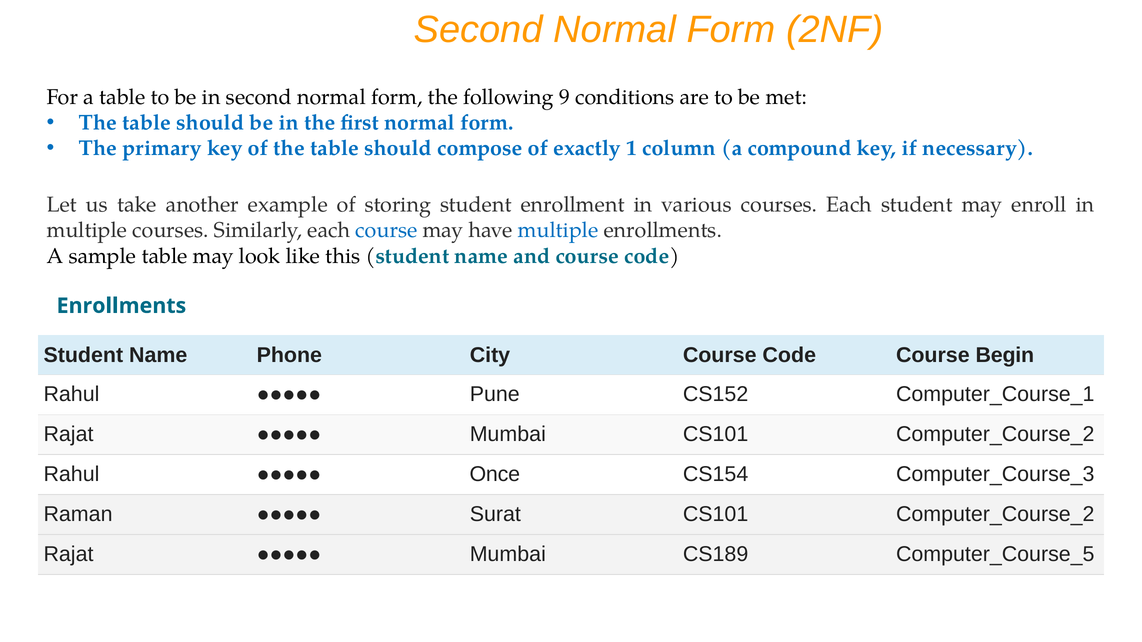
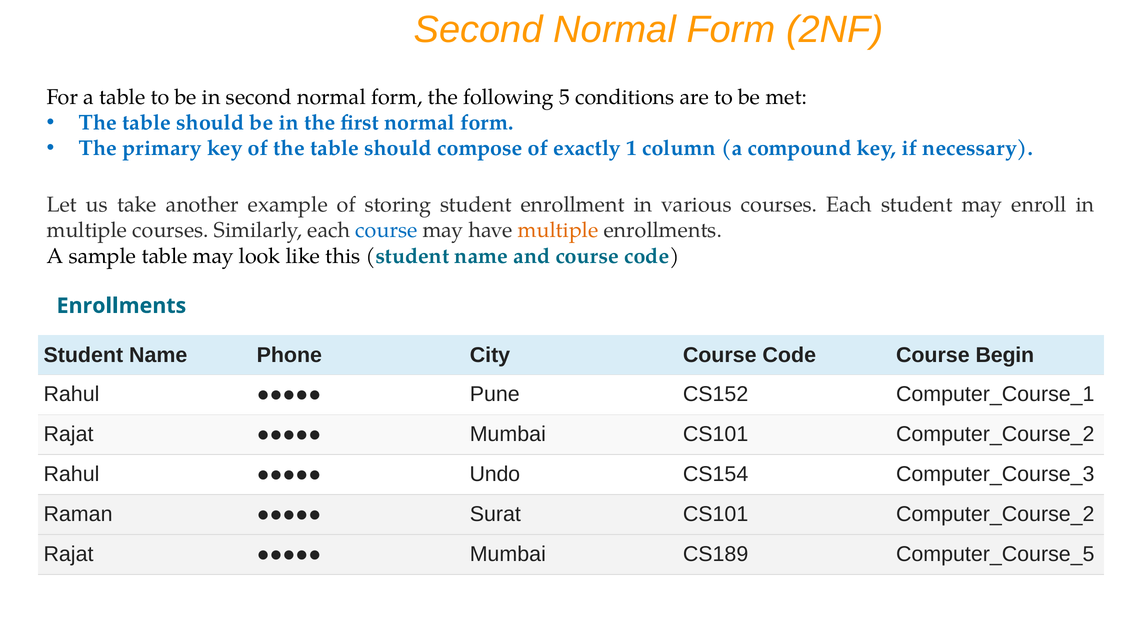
9: 9 -> 5 (564, 97)
multiple colour: blue -> orange (558, 231)
Once: Once -> Undo (495, 474)
